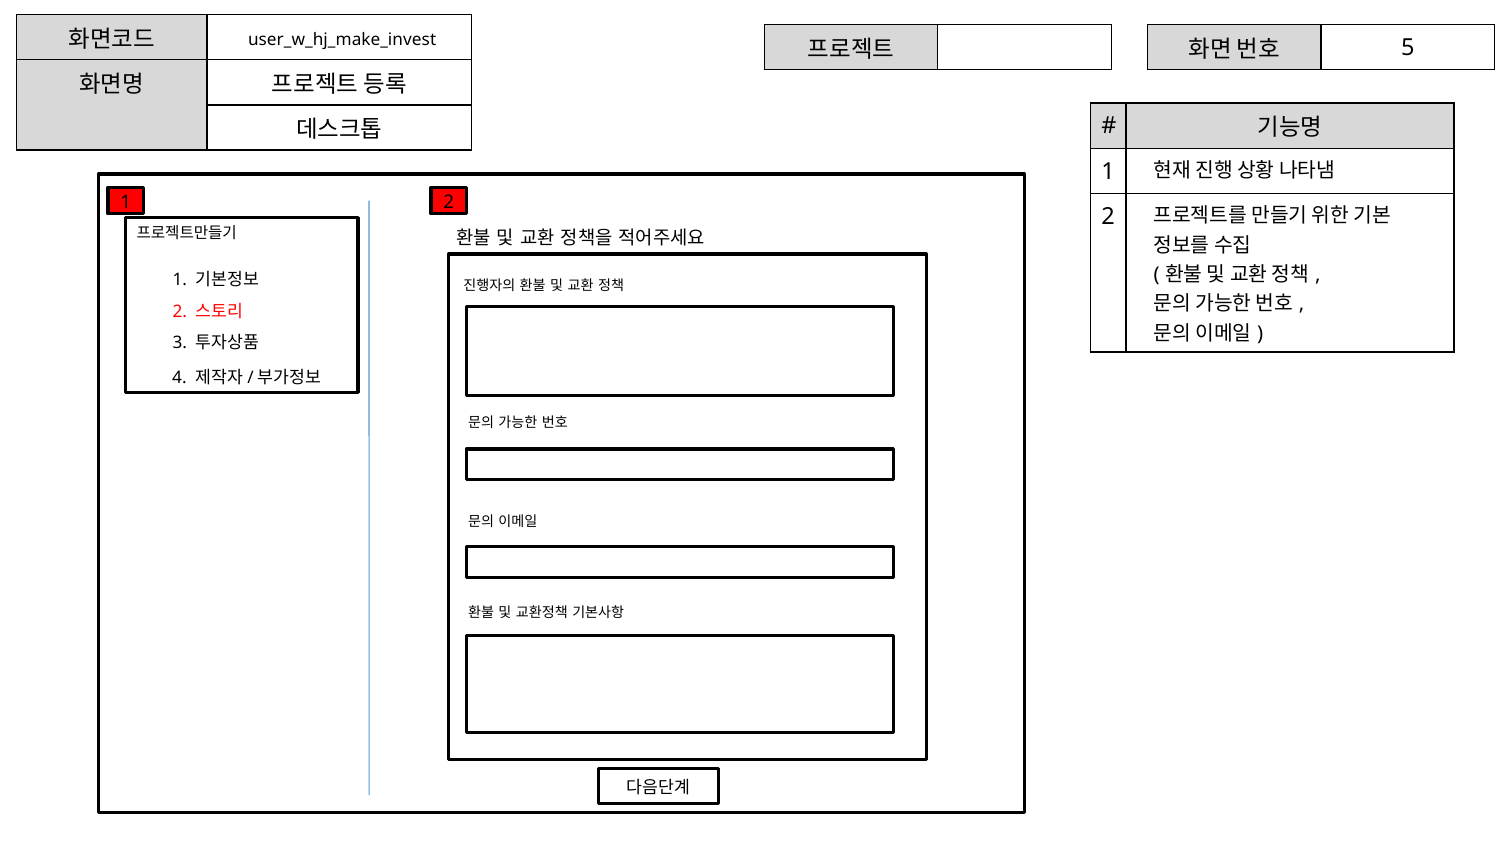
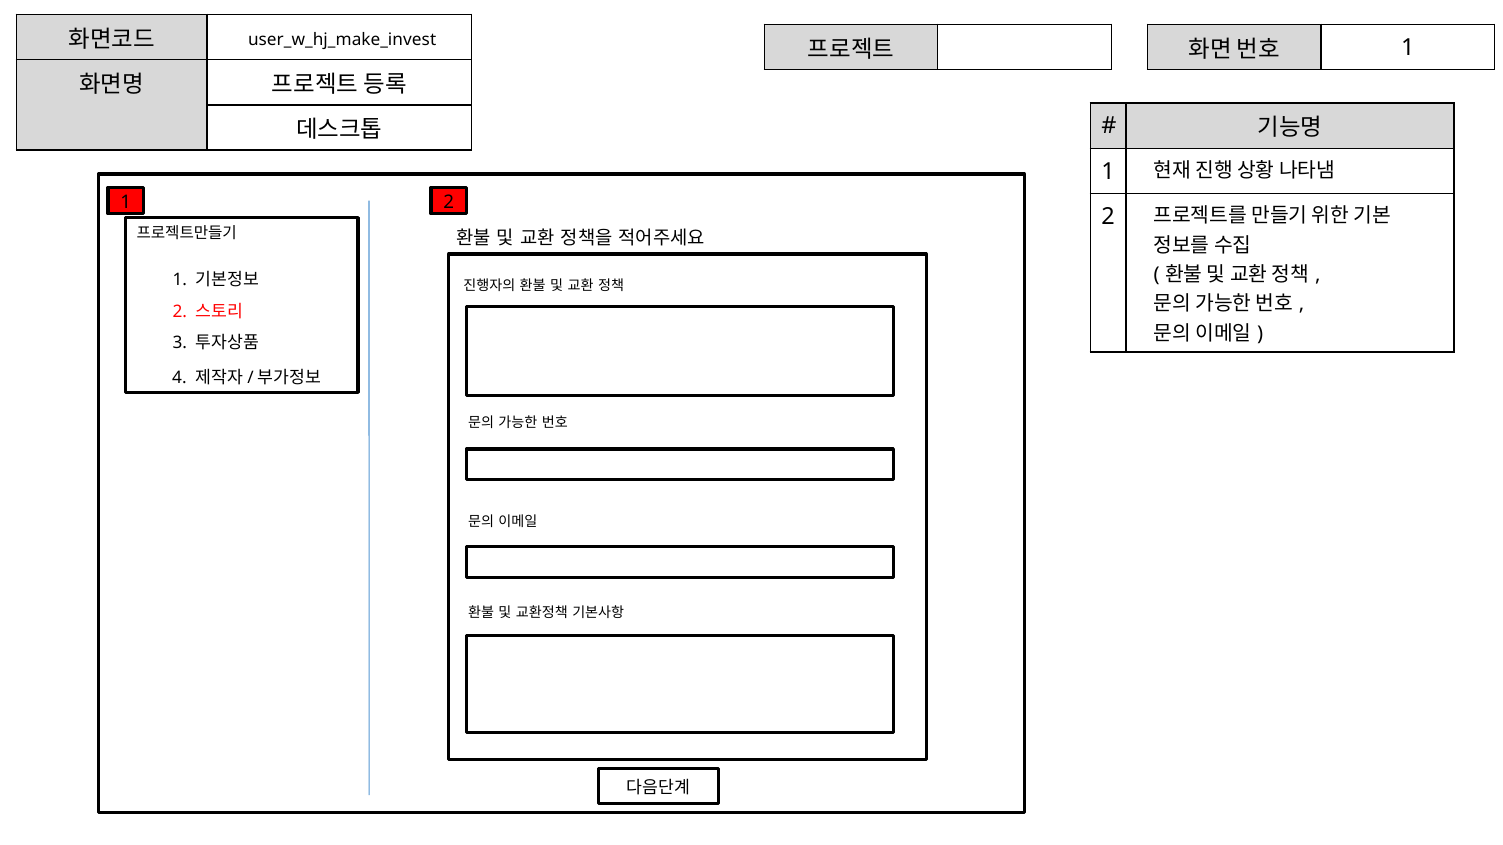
5: 5 -> 1 (1408, 47)
